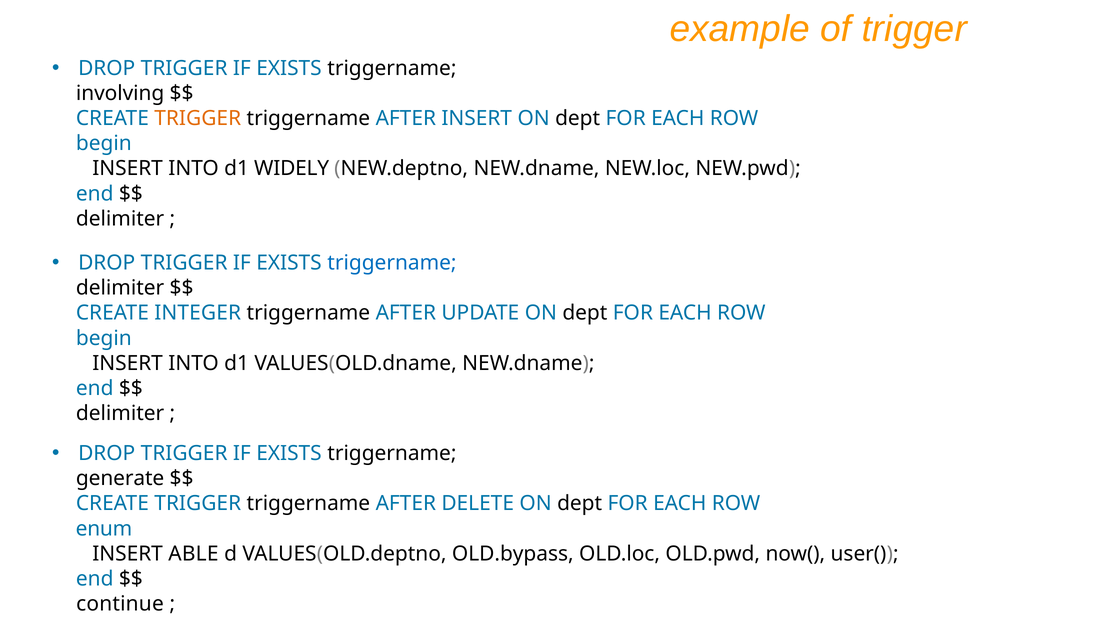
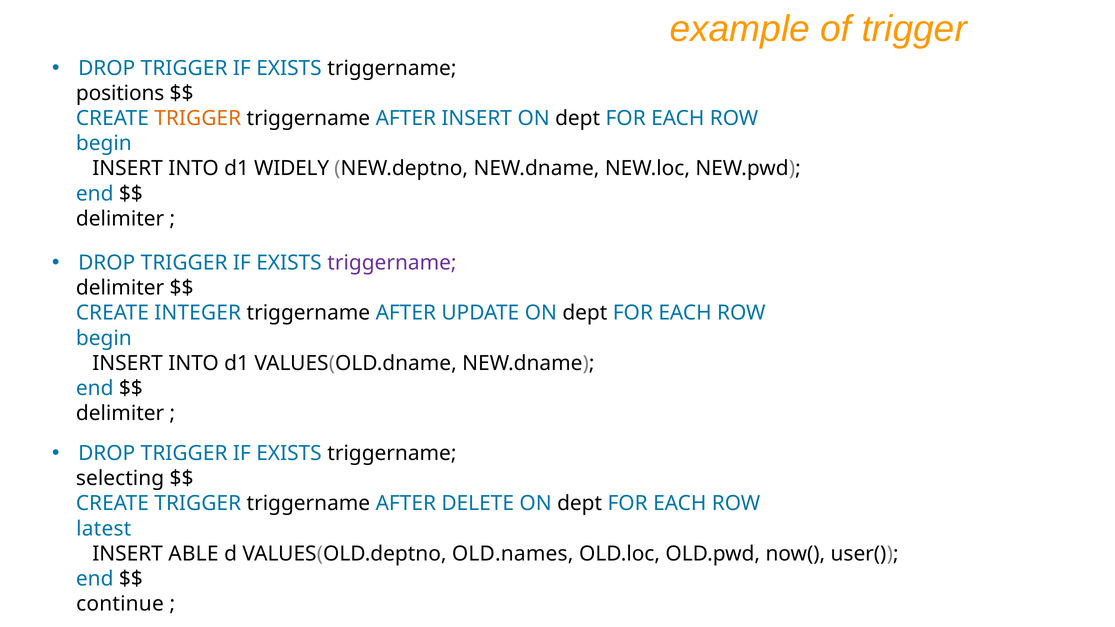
involving: involving -> positions (120, 93)
triggername colour: blue -> purple (392, 263)
generate: generate -> selecting (120, 479)
enum: enum -> latest (104, 529)
OLD.bypass: OLD.bypass -> OLD.names (513, 554)
